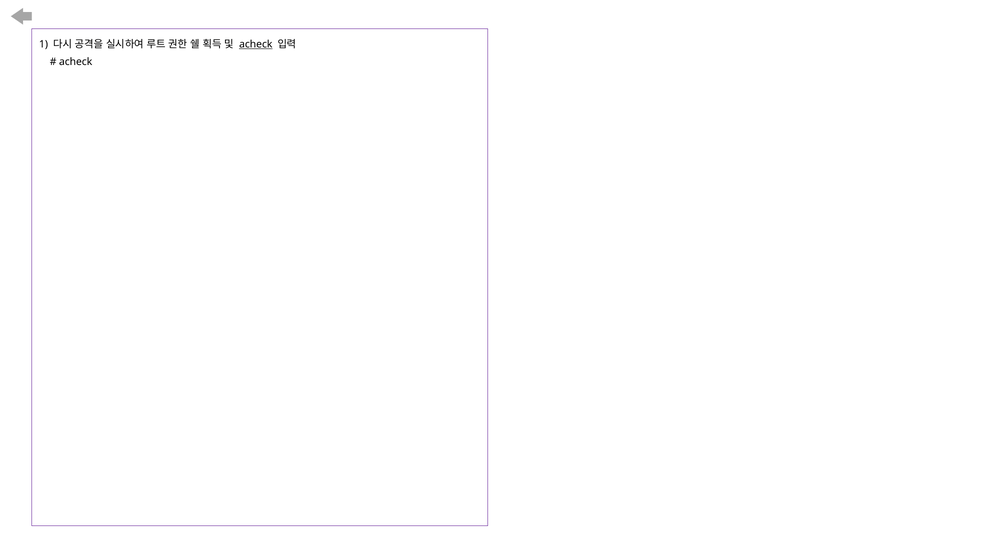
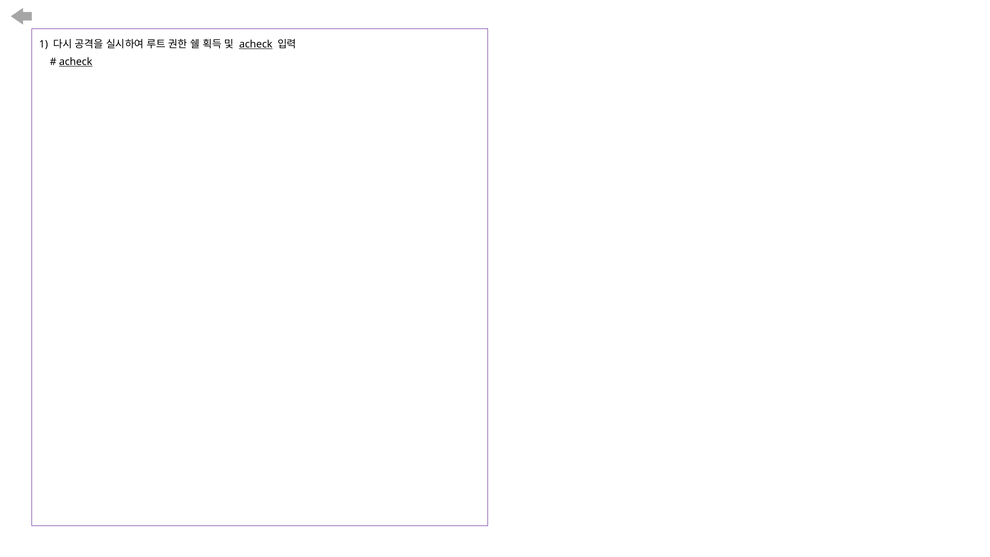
acheck underline: none -> present (76, 62)
